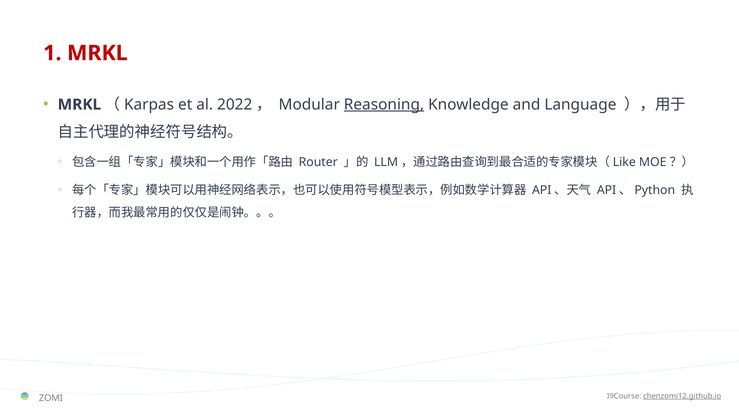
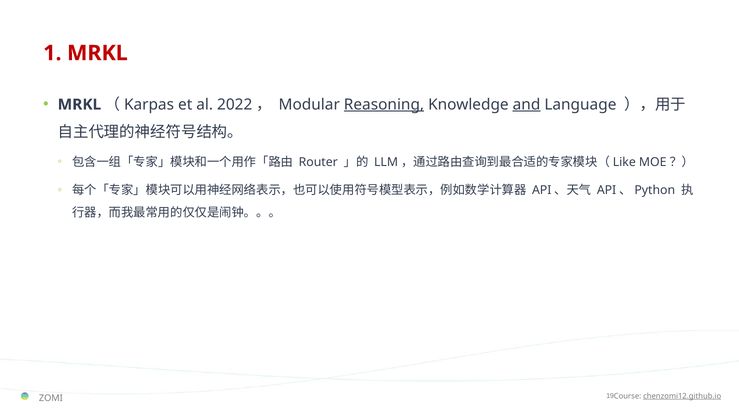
and underline: none -> present (527, 105)
